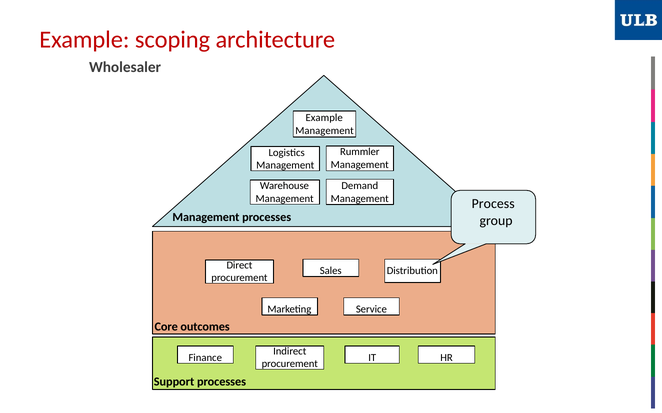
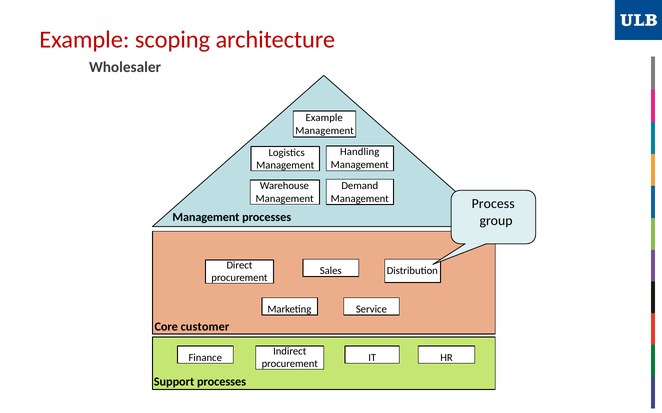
Rummler: Rummler -> Handling (360, 152)
outcomes: outcomes -> customer (205, 327)
